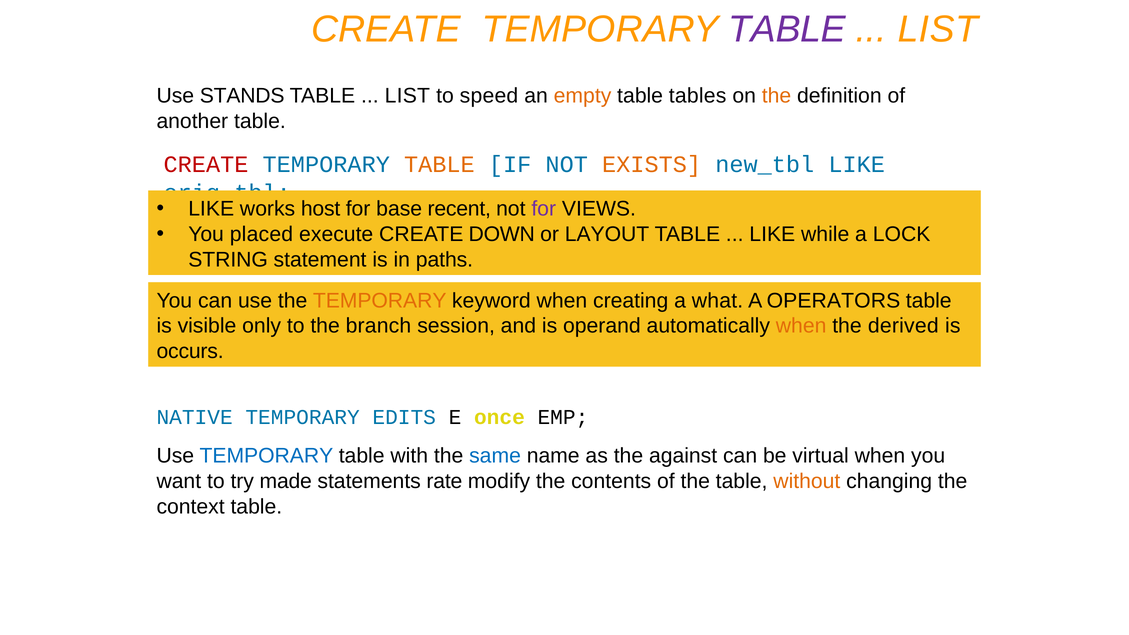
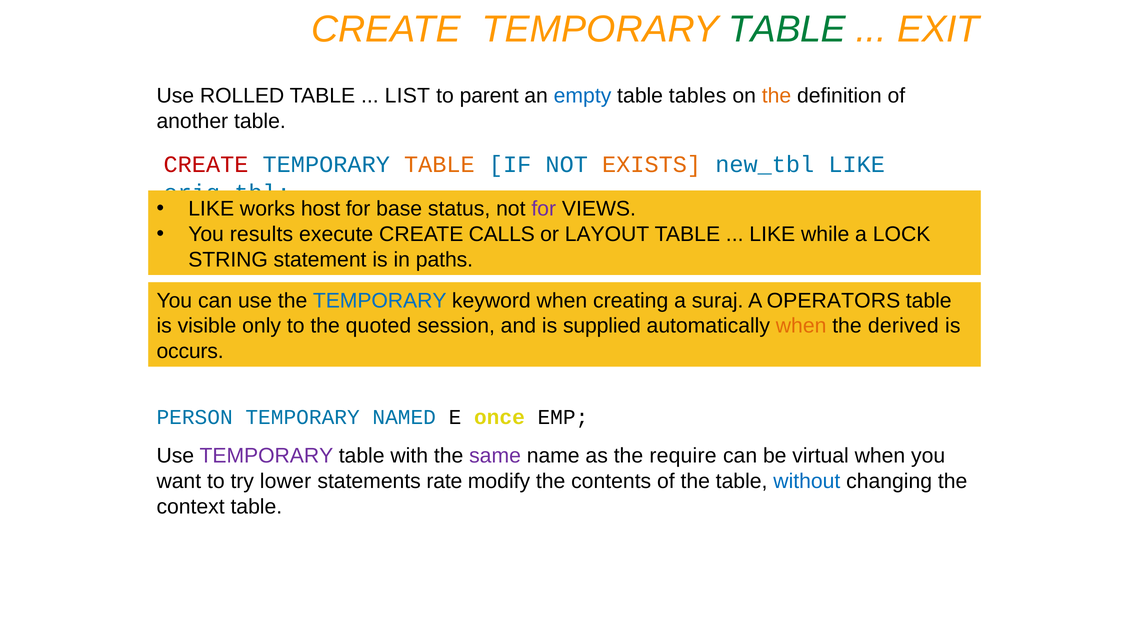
TABLE colour: purple -> green (787, 29)
LIST: LIST -> EXIT (938, 29)
STANDS: STANDS -> ROLLED (242, 96)
speed: speed -> parent (489, 96)
empty colour: orange -> blue (583, 96)
recent: recent -> status (459, 209)
placed: placed -> results (261, 234)
DOWN: DOWN -> CALLS (502, 234)
TEMPORARY colour: orange -> blue (380, 301)
what: what -> suraj (718, 301)
branch: branch -> quoted (378, 326)
operand: operand -> supplied (602, 326)
NATIVE: NATIVE -> PERSON (195, 417)
EDITS: EDITS -> NAMED (404, 417)
TEMPORARY colour: blue -> purple (266, 456)
same colour: blue -> purple (495, 456)
against: against -> require (683, 456)
made: made -> lower (286, 481)
without colour: orange -> blue (807, 481)
